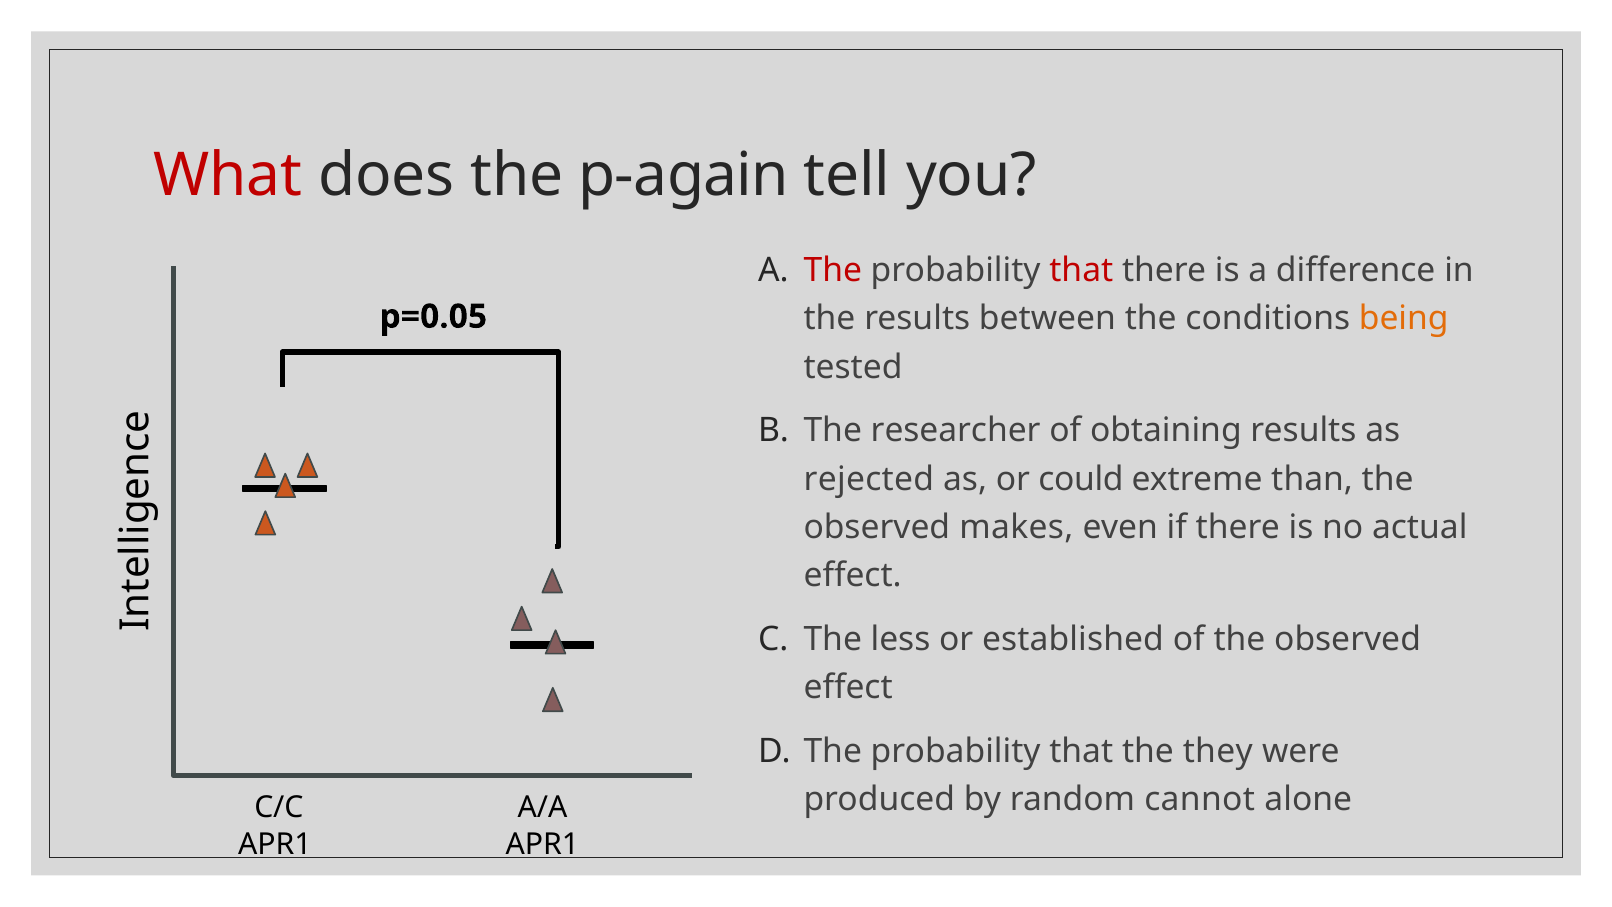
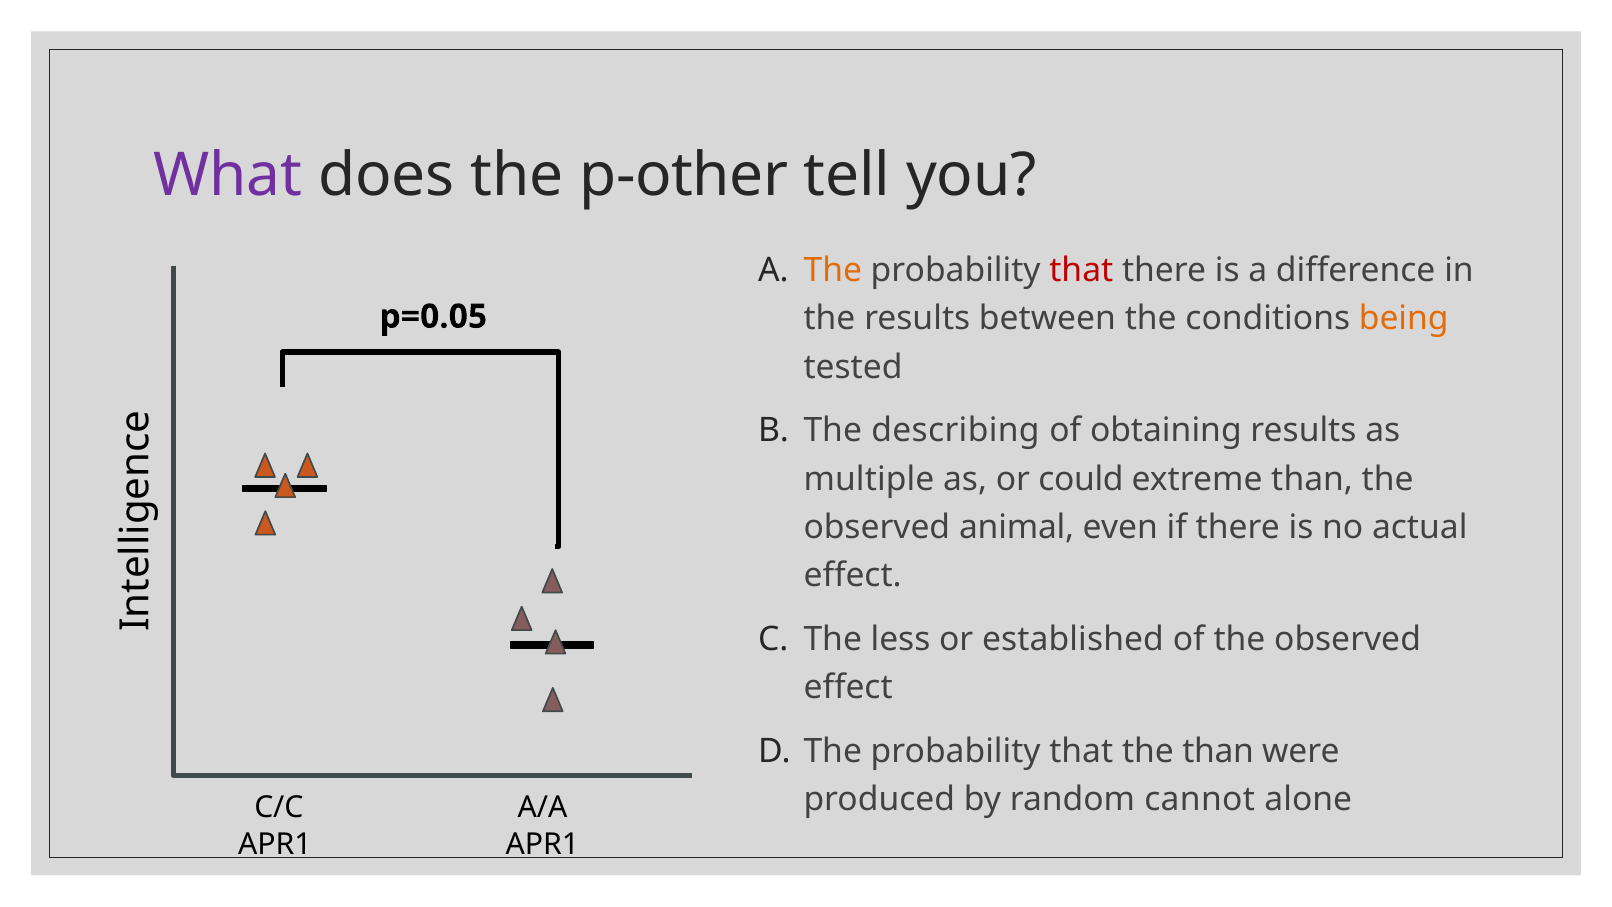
What colour: red -> purple (228, 175)
p-again: p-again -> p-other (684, 175)
The colour: red -> orange (833, 270)
researcher: researcher -> describing (955, 431)
rejected: rejected -> multiple (869, 479)
makes: makes -> animal (1017, 527)
the they: they -> than (1218, 751)
